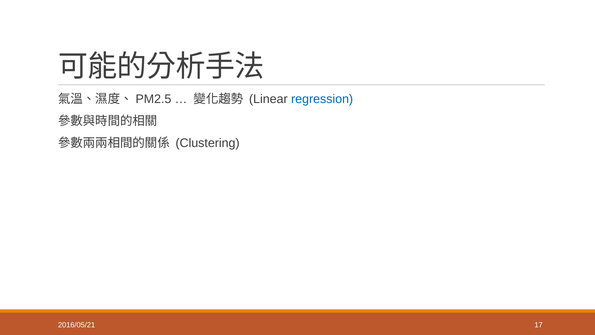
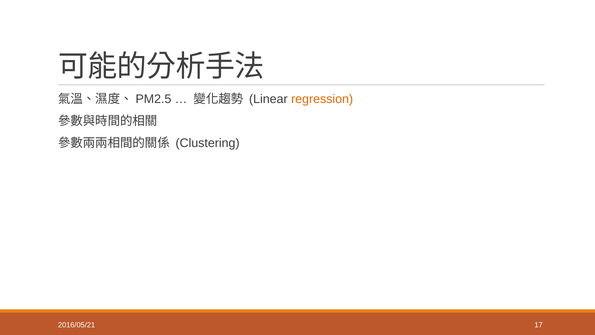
regression colour: blue -> orange (322, 99)
